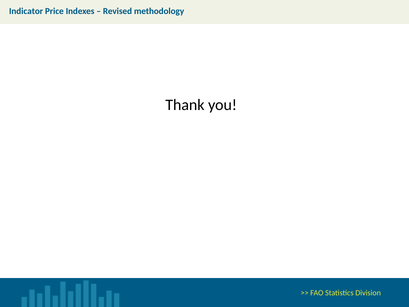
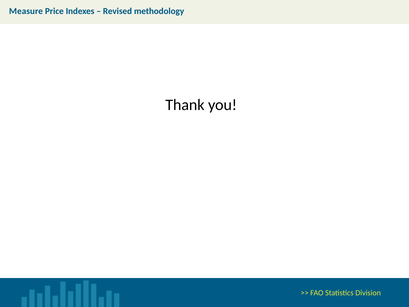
Indicator: Indicator -> Measure (26, 11)
